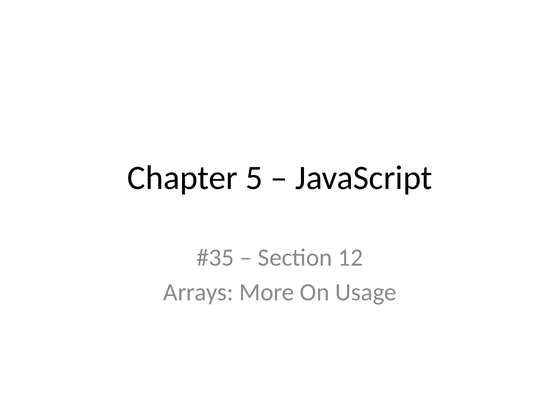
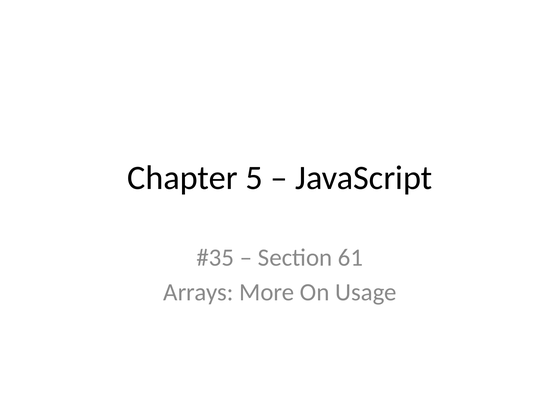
12: 12 -> 61 (351, 257)
